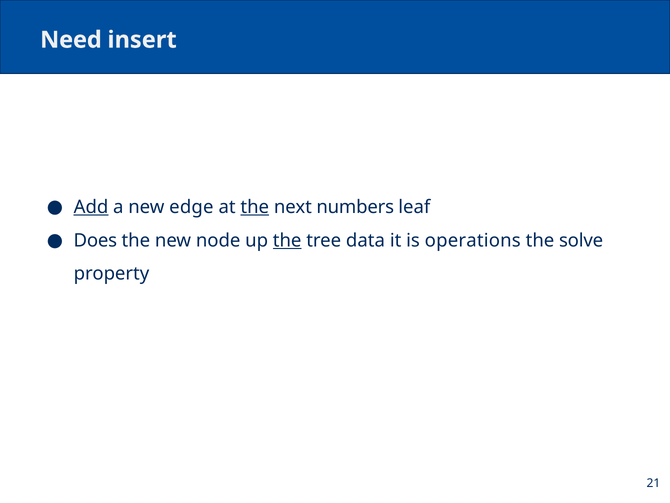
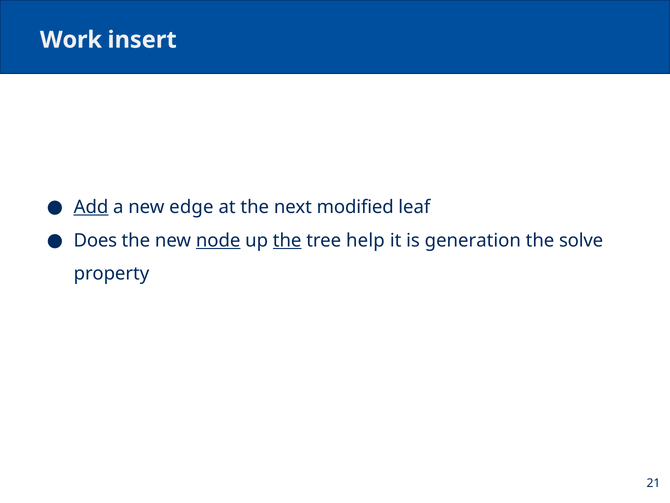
Need: Need -> Work (71, 40)
the underline: present -> none (255, 207)
numbers: numbers -> modified (355, 207)
node underline: none -> present (218, 240)
data: data -> help (365, 240)
operations: operations -> generation (473, 240)
